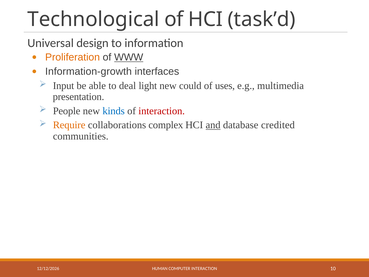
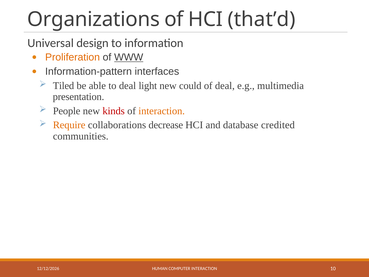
Technological: Technological -> Organizations (94, 19)
task’d: task’d -> that’d (262, 19)
Information-growth: Information-growth -> Information-pattern (89, 71)
Input: Input -> Tiled (64, 86)
of uses: uses -> deal (225, 86)
kinds colour: blue -> red (114, 111)
interaction colour: red -> orange (162, 111)
complex: complex -> decrease (166, 125)
and underline: present -> none (213, 125)
